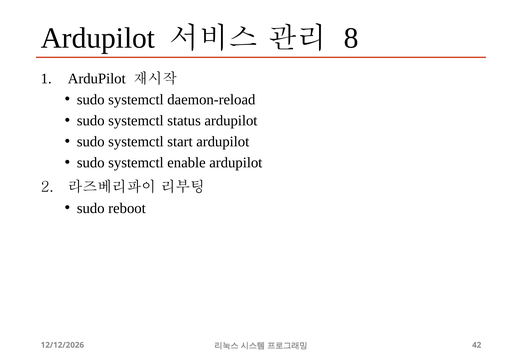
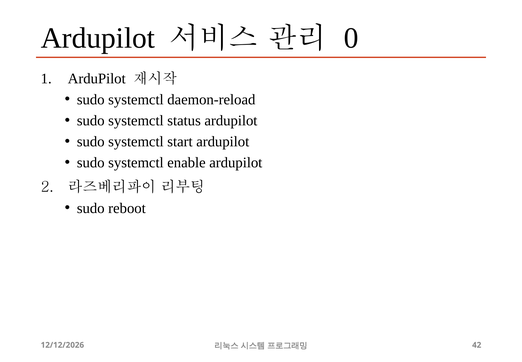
8: 8 -> 0 (351, 38)
